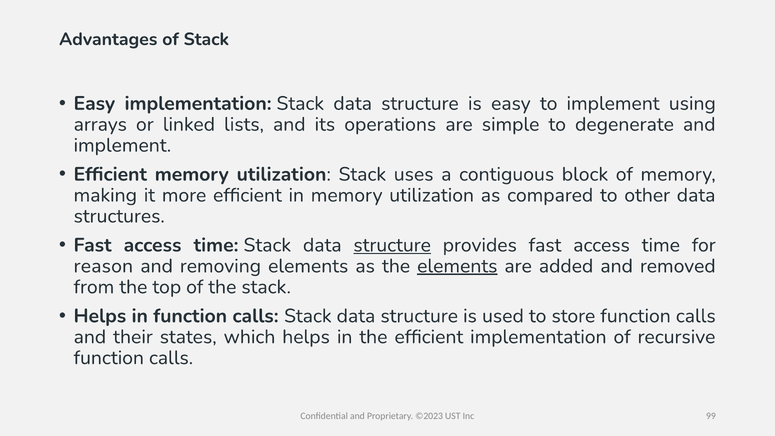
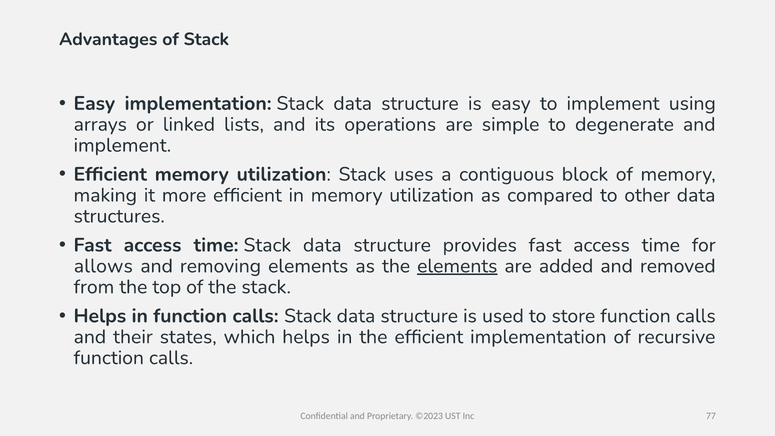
structure underline: present -> none (392, 245)
reason: reason -> allows (103, 266)
99: 99 -> 77 (711, 416)
